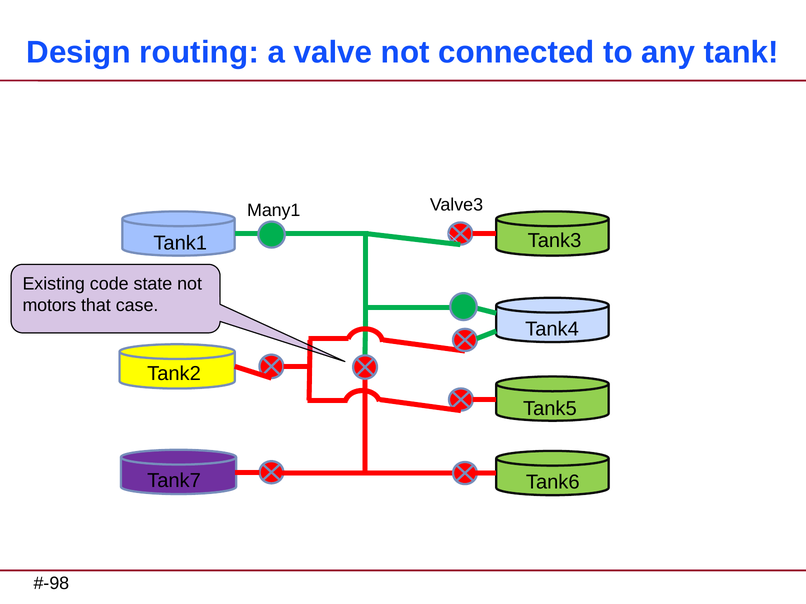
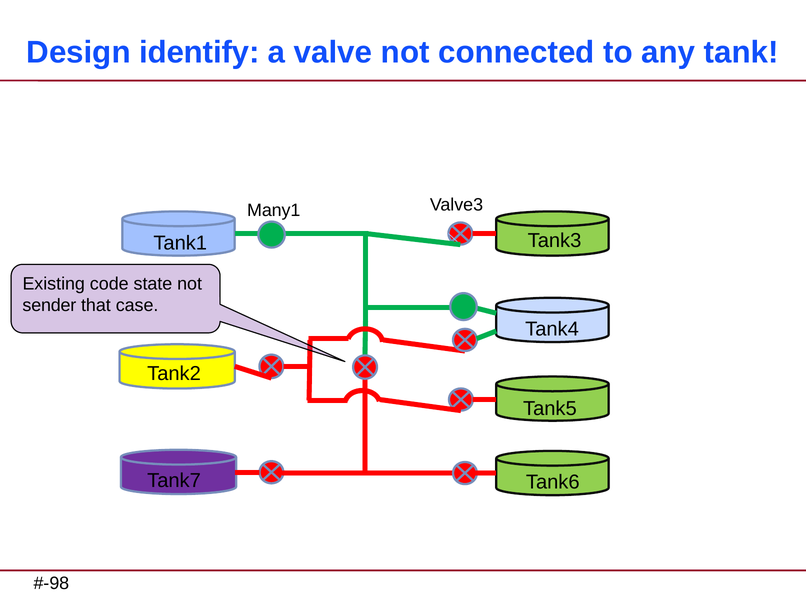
routing: routing -> identify (199, 53)
motors: motors -> sender (49, 305)
